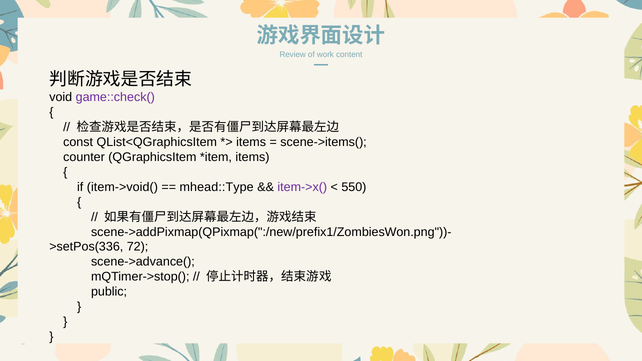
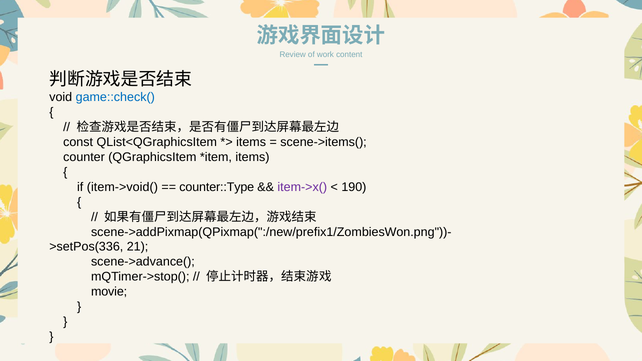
game::check( colour: purple -> blue (115, 97)
mhead::Type: mhead::Type -> counter::Type (217, 187)
550: 550 -> 190 (354, 187)
72: 72 -> 21 (138, 247)
public: public -> movie (109, 292)
